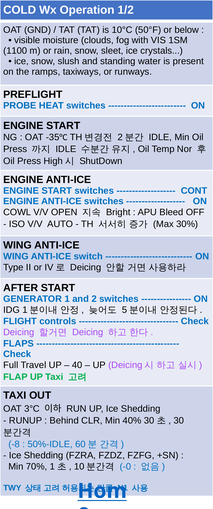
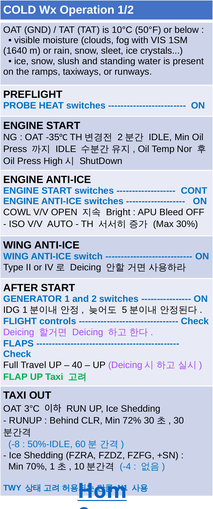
1100: 1100 -> 1640 (15, 51)
40%: 40% -> 72% (132, 421)
-0: -0 -> -4 (125, 467)
